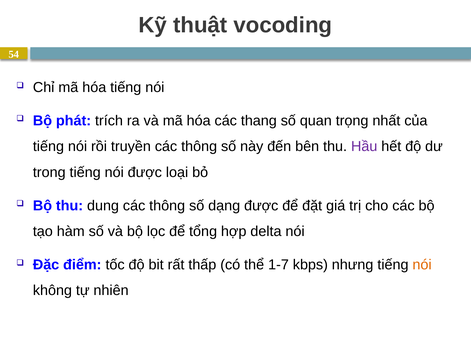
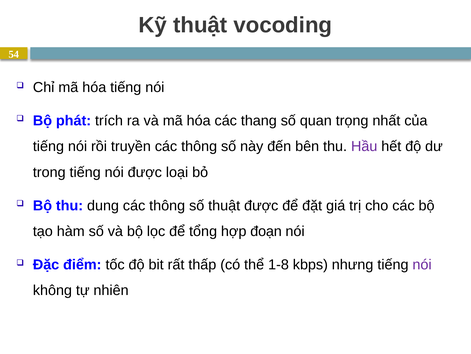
số dạng: dạng -> thuật (224, 205)
delta: delta -> đoạn (266, 231)
1-7: 1-7 -> 1-8 (278, 264)
nói colour: orange -> purple (422, 264)
